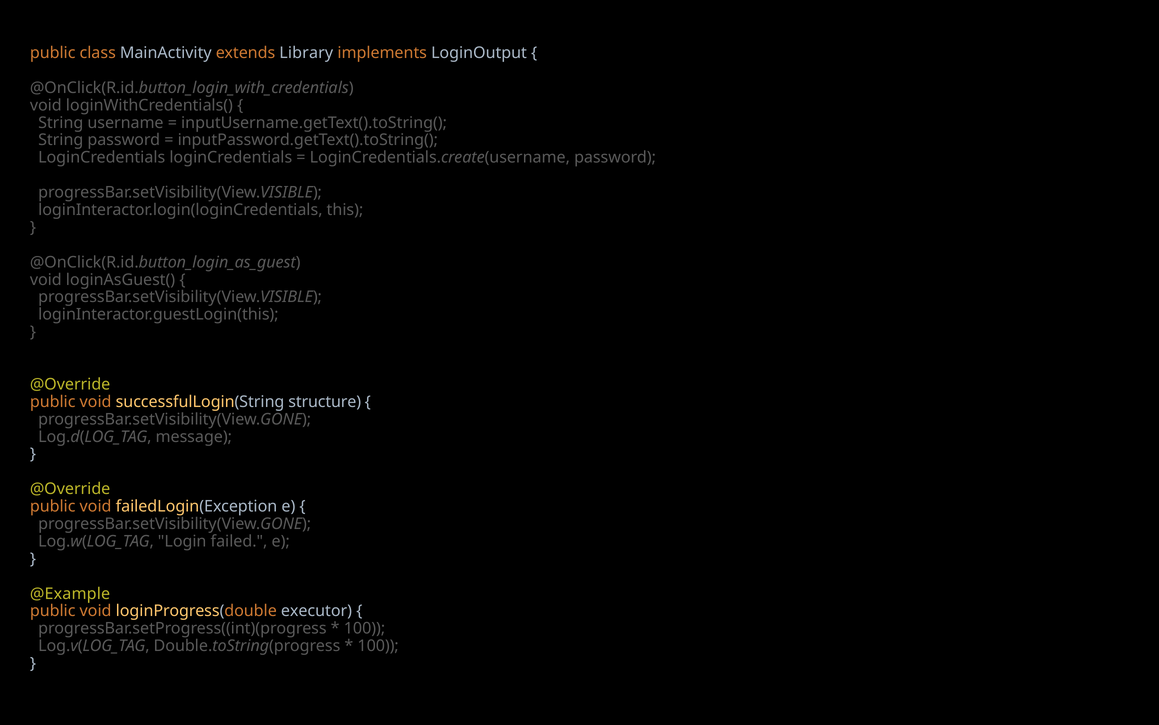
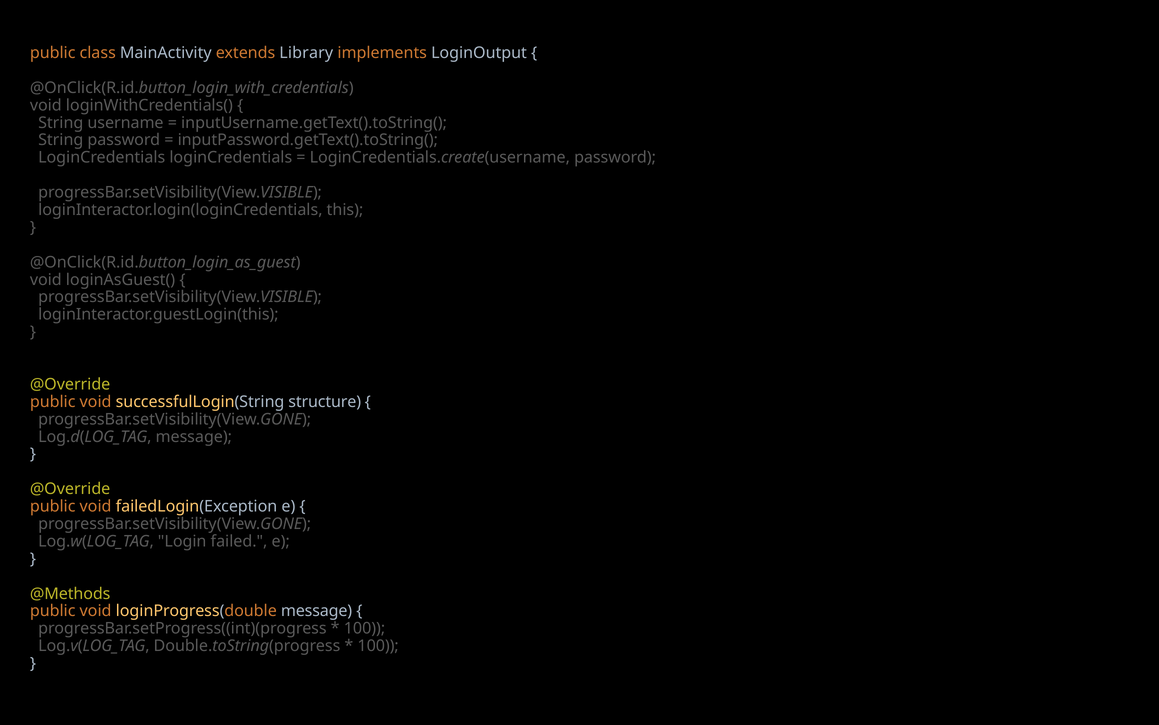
@Example: @Example -> @Methods (70, 593)
loginProgress(double executor: executor -> message (317, 611)
